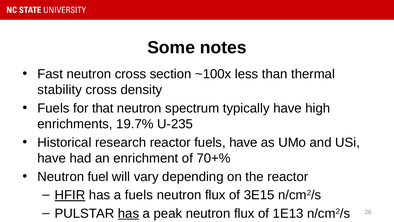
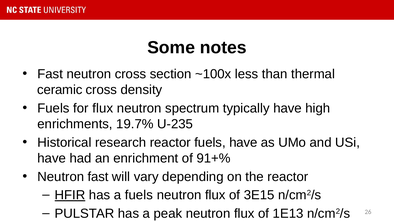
stability: stability -> ceramic (60, 90)
for that: that -> flux (103, 108)
70+%: 70+% -> 91+% (214, 158)
Neutron fuel: fuel -> fast (98, 176)
has underline: present -> none (128, 213)
